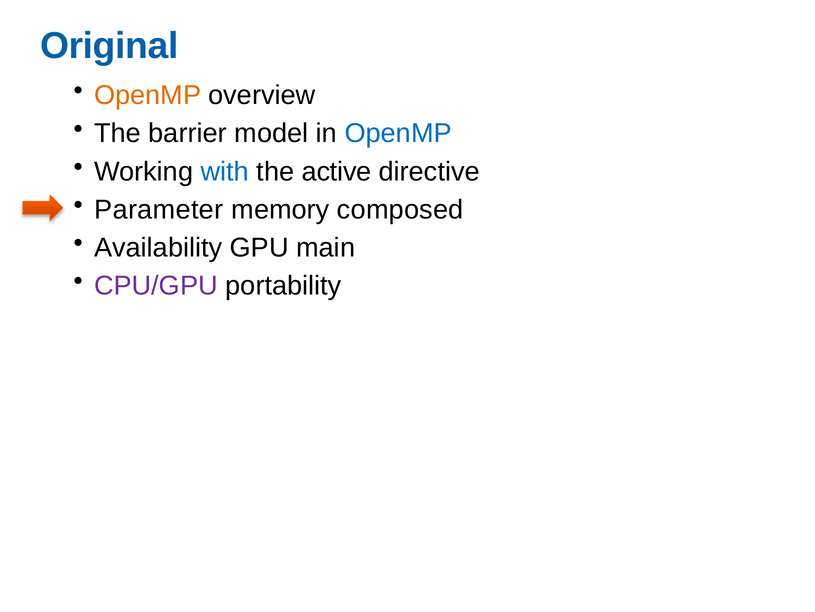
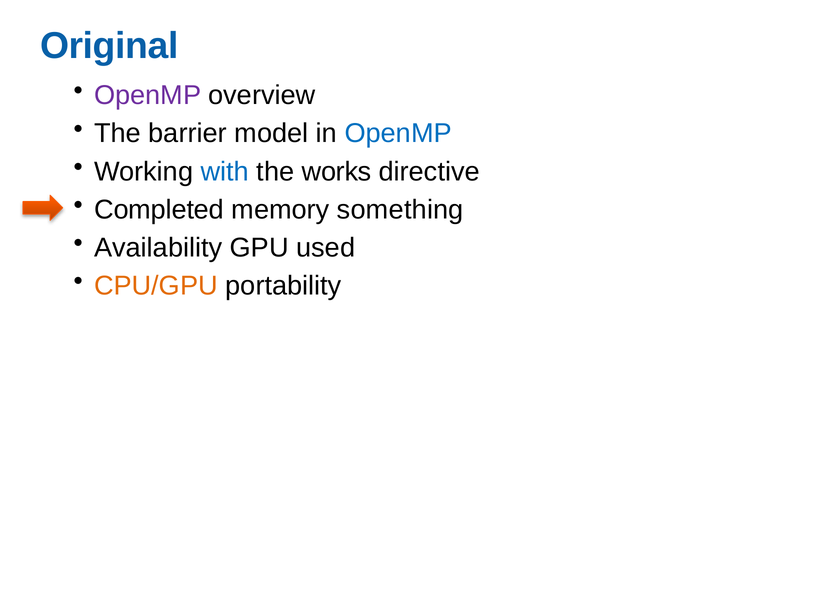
OpenMP colour: orange -> purple (148, 95)
active: active -> works (337, 171)
Parameter: Parameter -> Completed (159, 209)
composed: composed -> something (400, 209)
main: main -> used (326, 247)
CPU/GPU colour: purple -> orange (156, 285)
